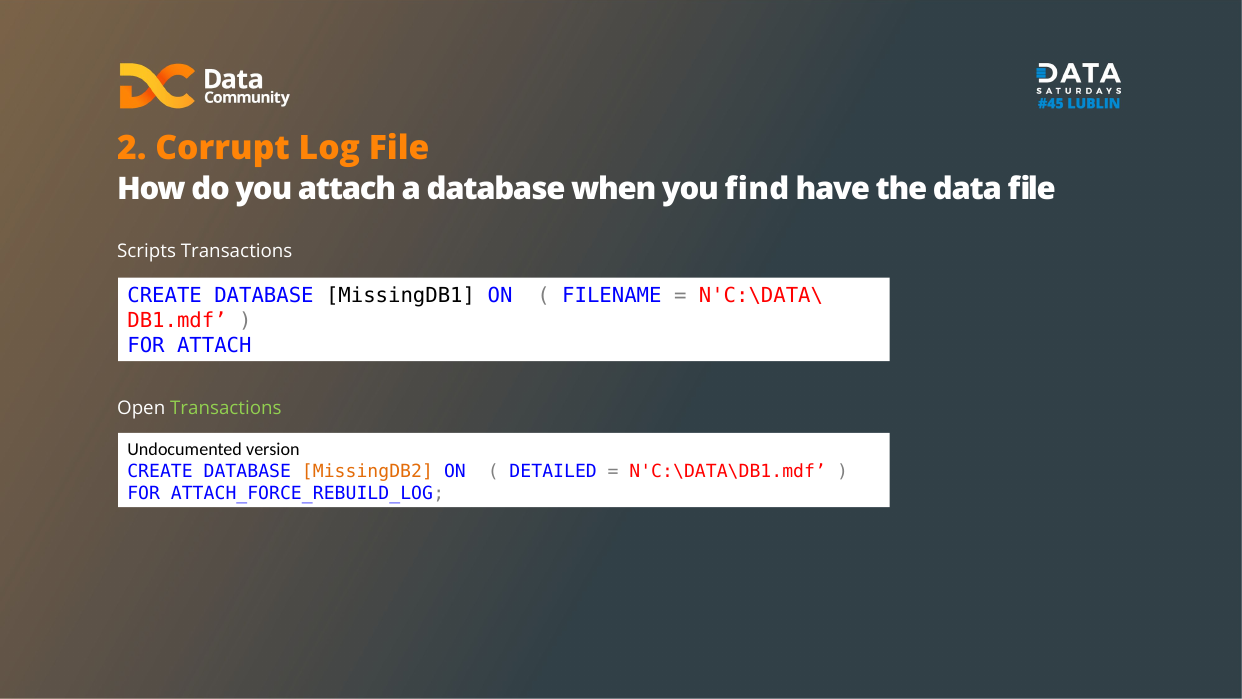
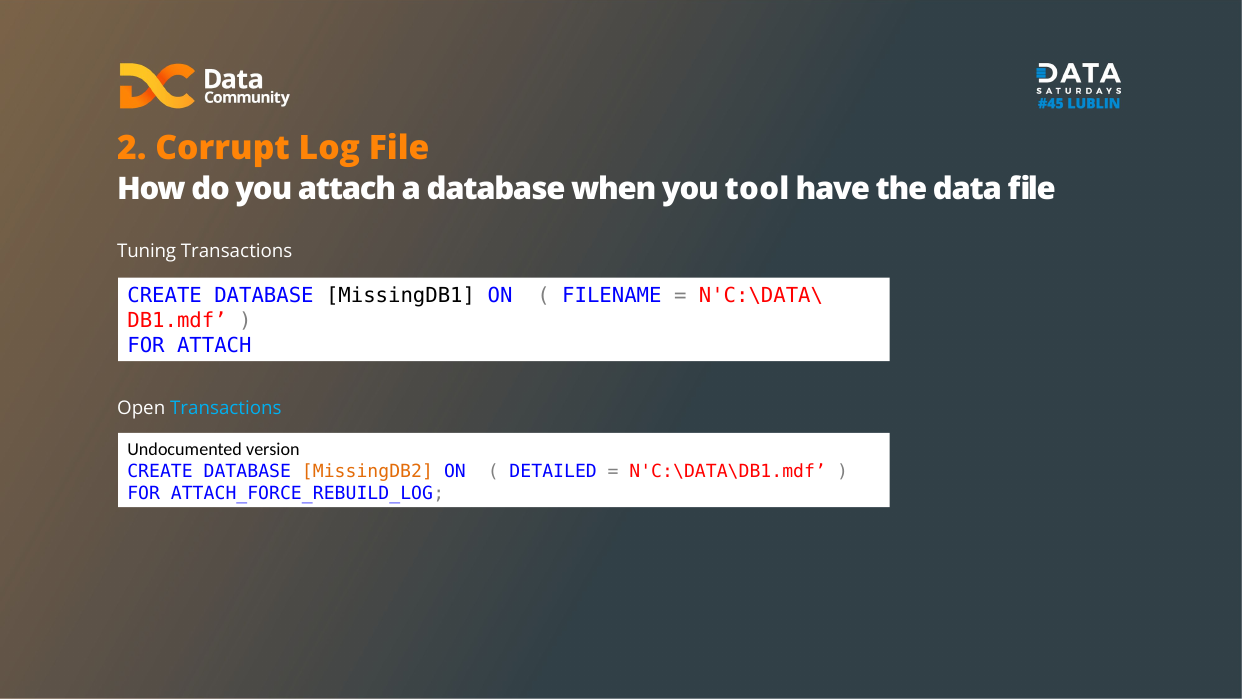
find: find -> tool (757, 189)
Scripts: Scripts -> Tuning (147, 251)
Transactions colour: light green -> light blue (226, 409)
